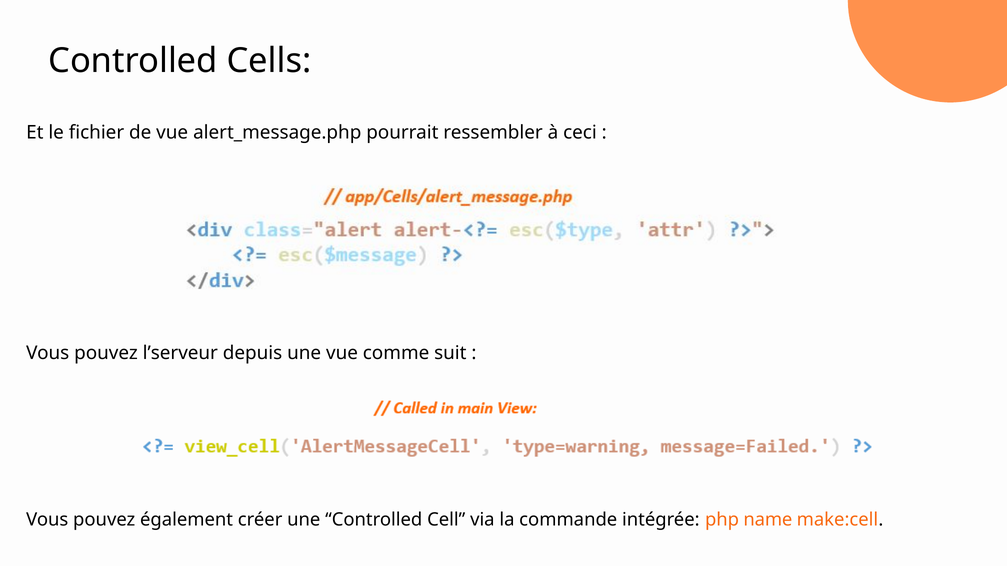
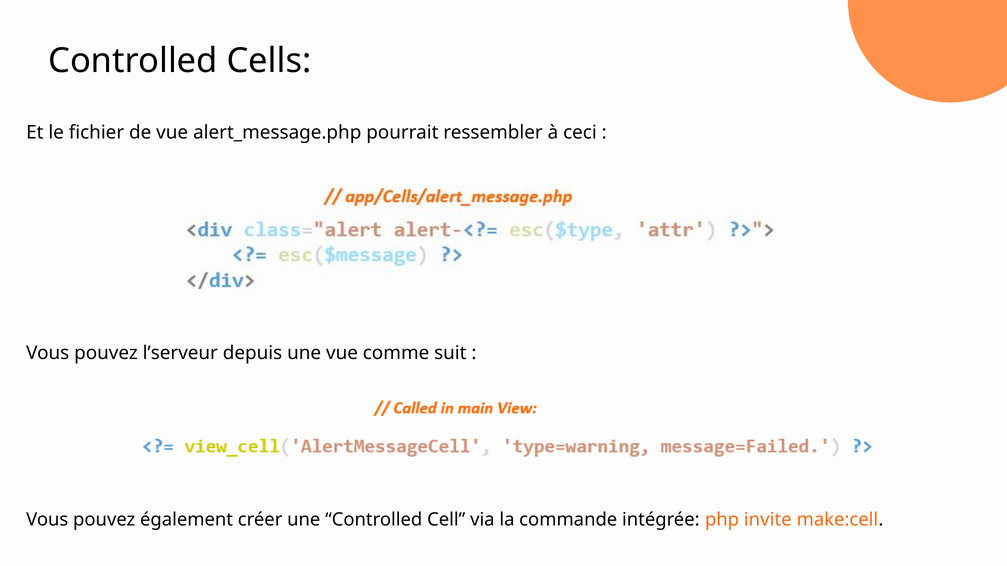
name: name -> invite (768, 520)
